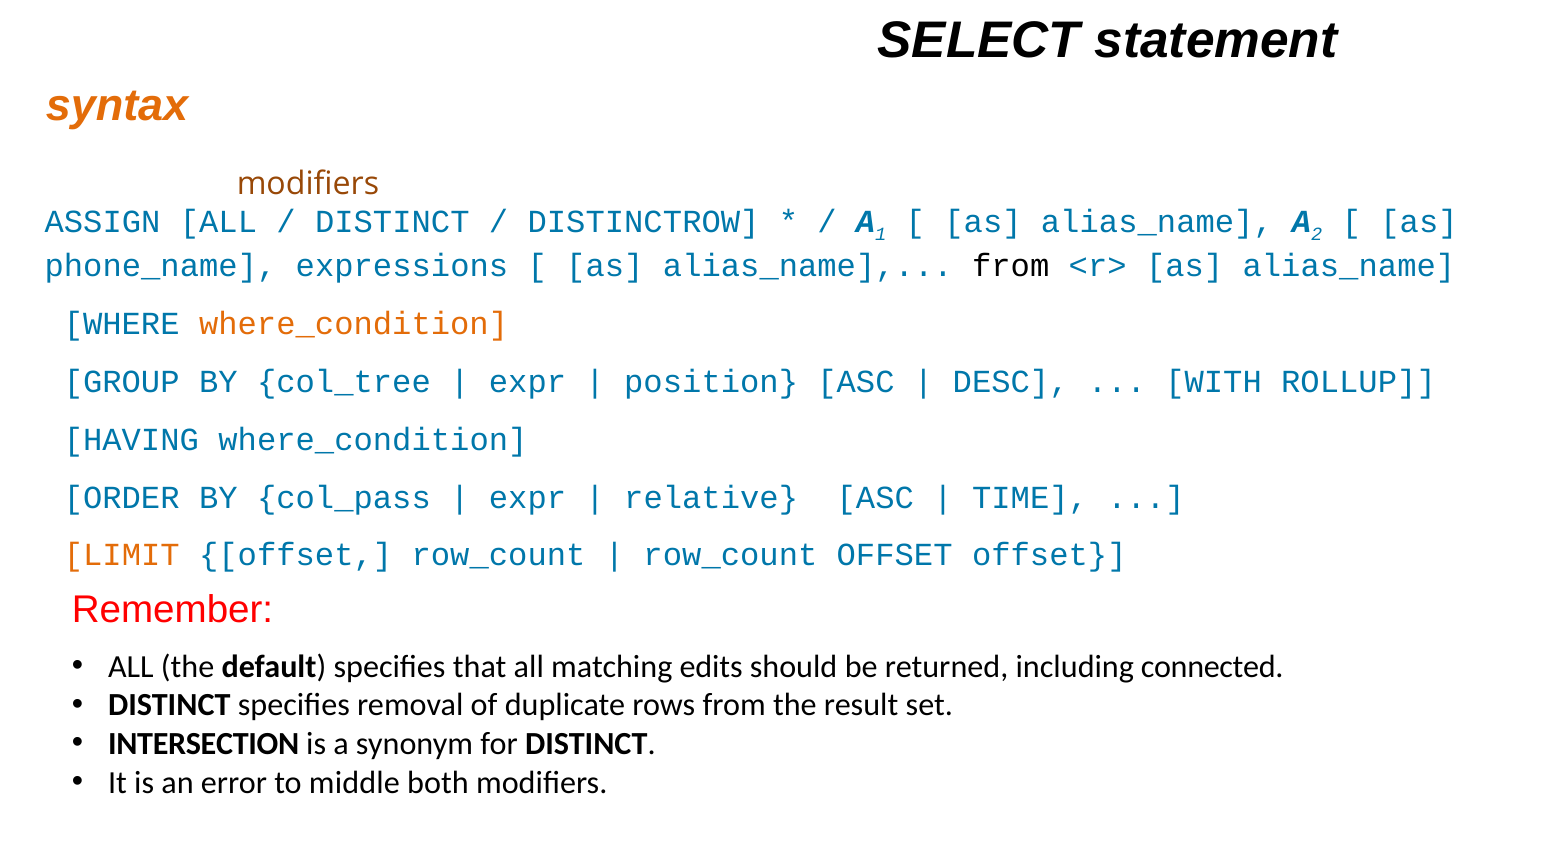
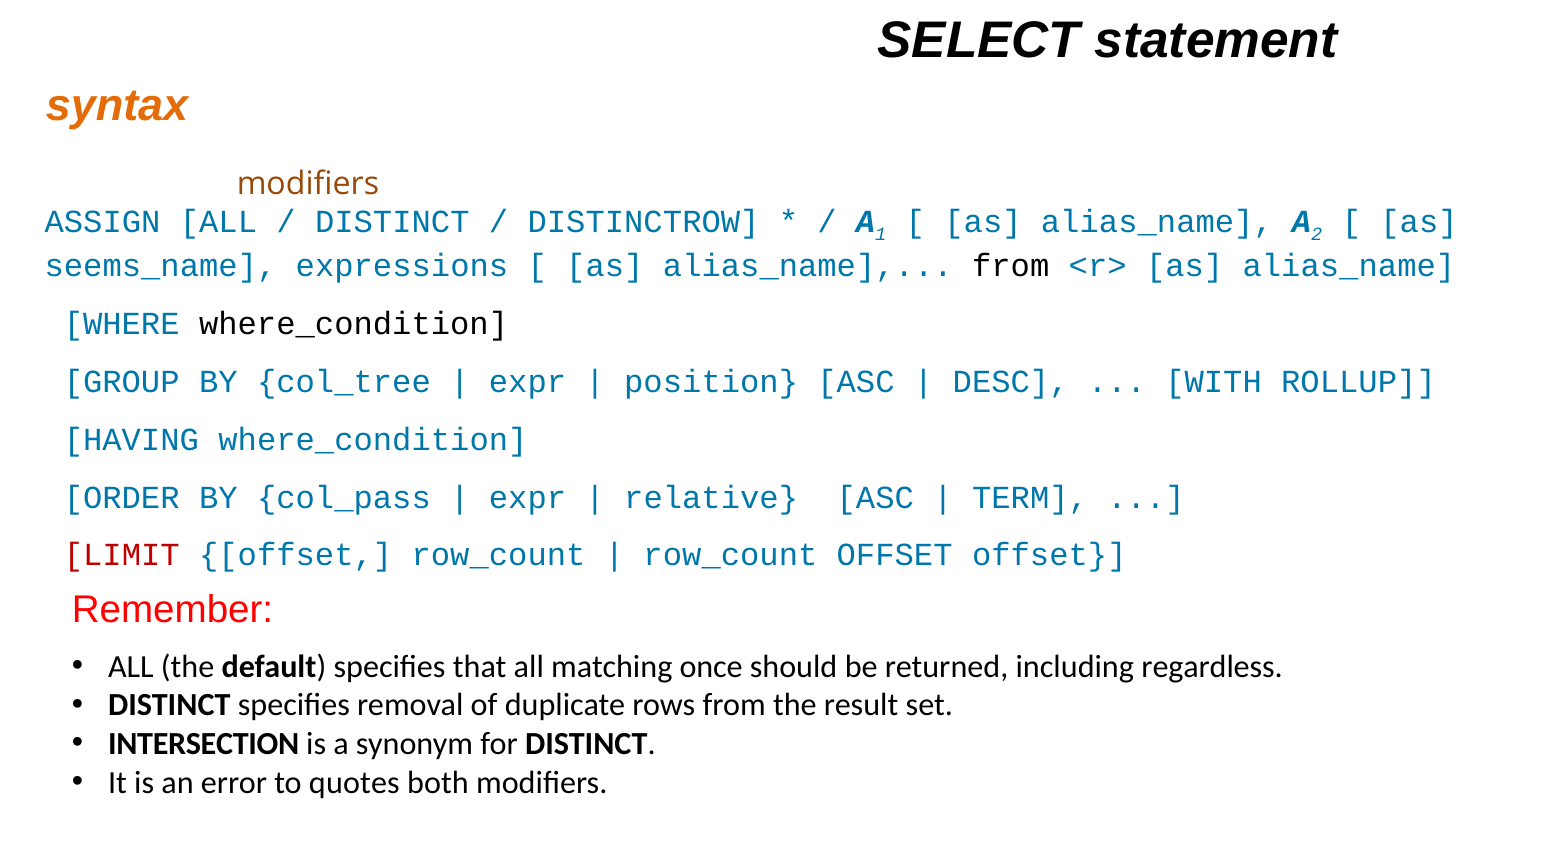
phone_name: phone_name -> seems_name (160, 266)
where_condition colour: orange -> black (354, 324)
TIME: TIME -> TERM (1030, 497)
LIMIT colour: orange -> red (122, 555)
edits: edits -> once (711, 666)
connected: connected -> regardless (1212, 666)
middle: middle -> quotes (354, 782)
